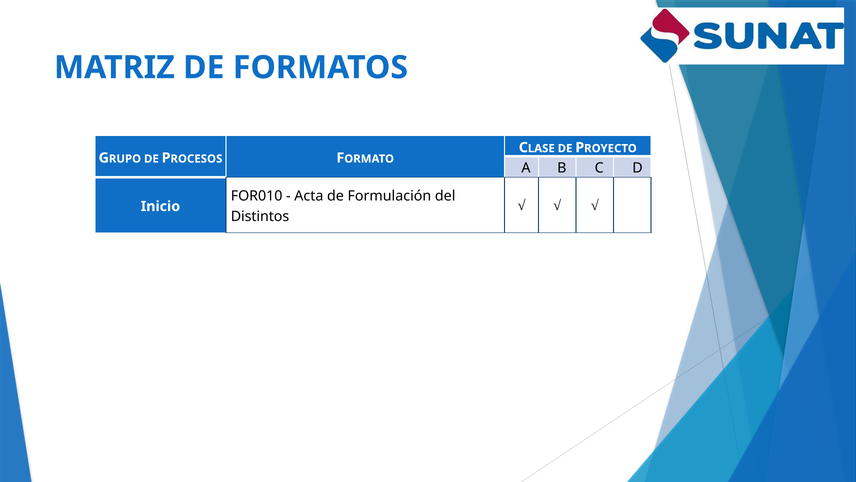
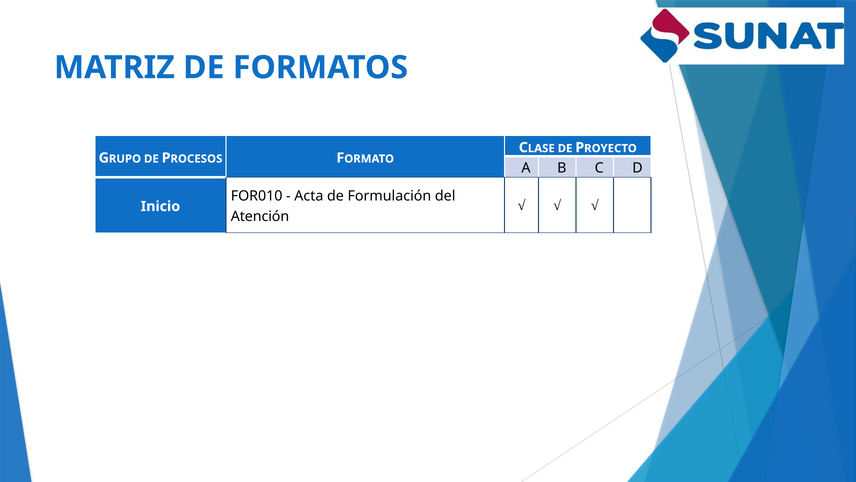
Distintos: Distintos -> Atención (260, 217)
